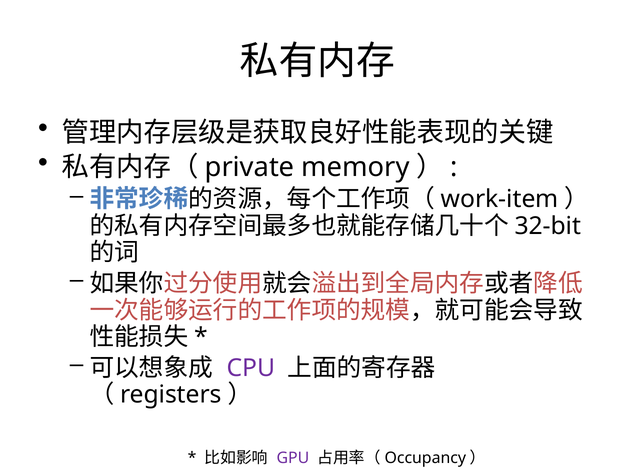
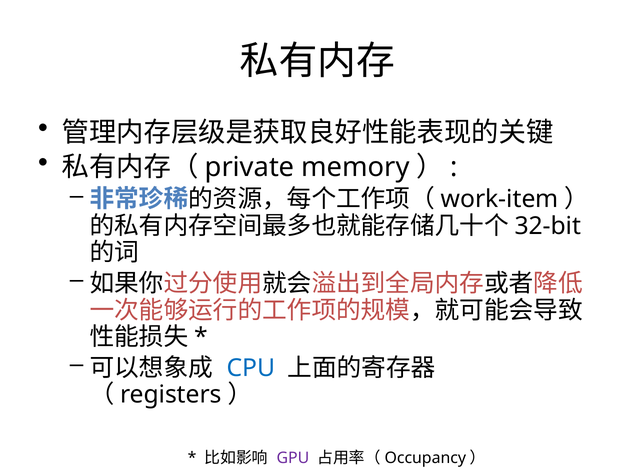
CPU colour: purple -> blue (251, 368)
